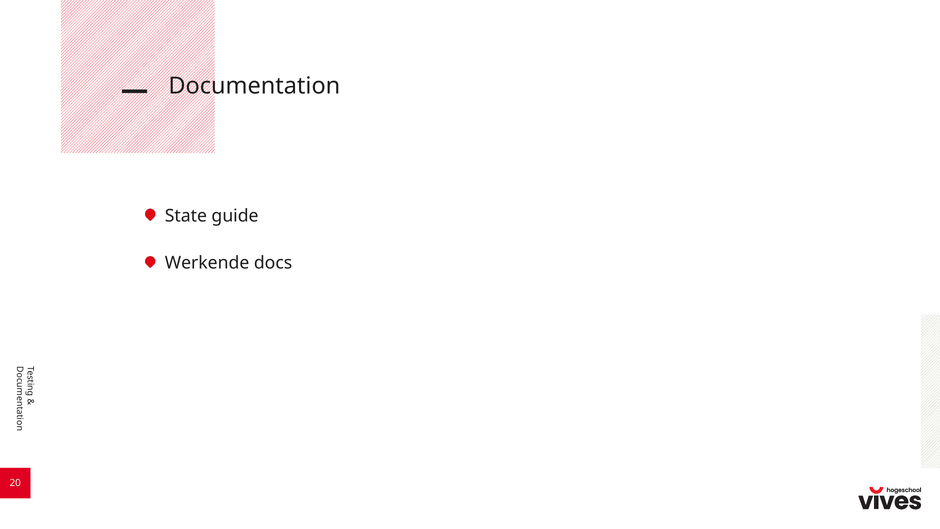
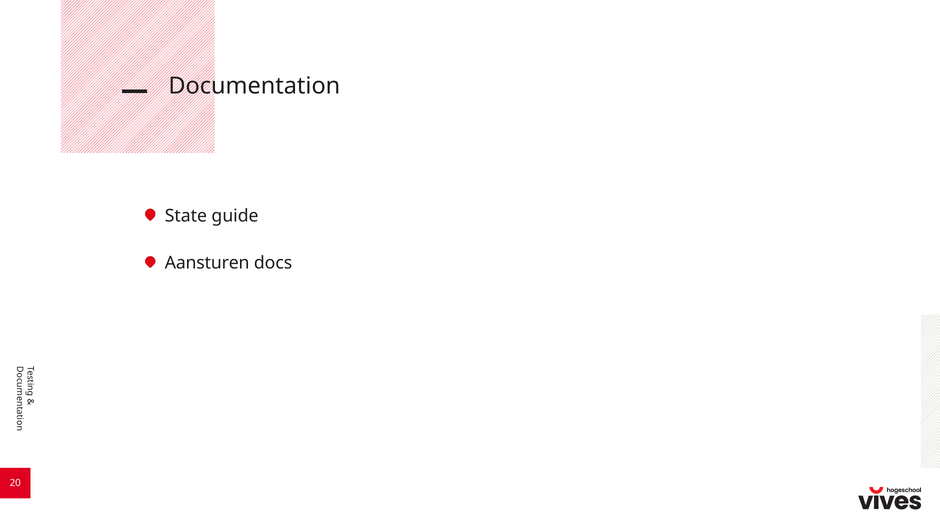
Werkende: Werkende -> Aansturen (207, 263)
